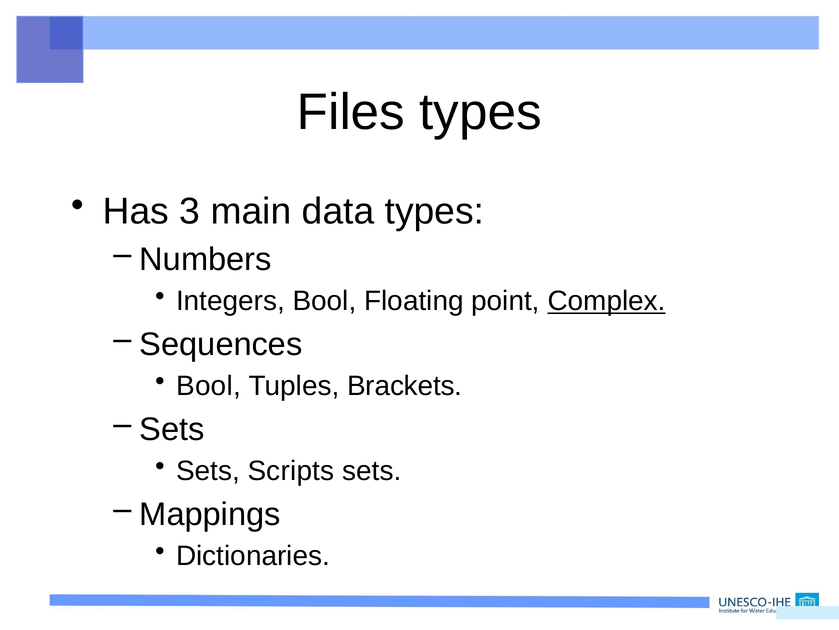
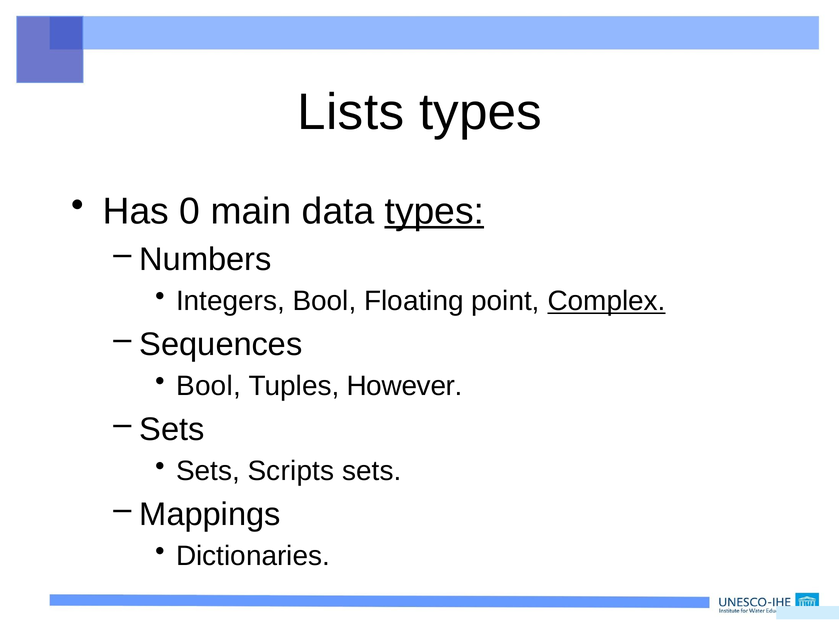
Files: Files -> Lists (351, 112)
3: 3 -> 0 (190, 211)
types underline: none -> present (434, 211)
Brackets: Brackets -> However (405, 386)
